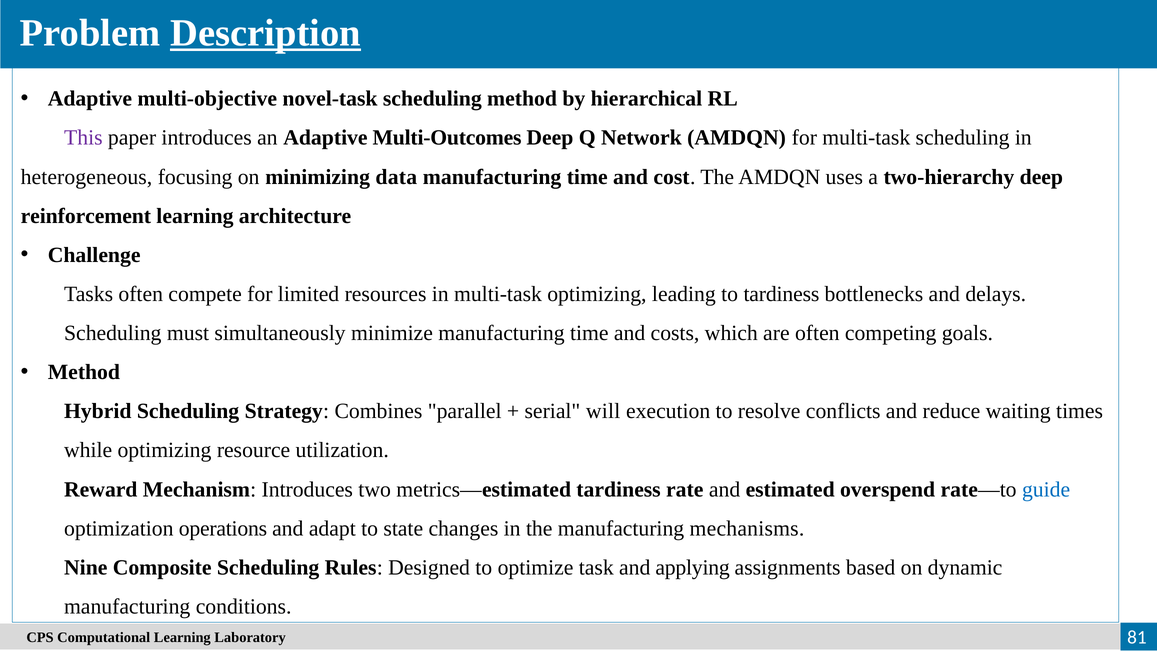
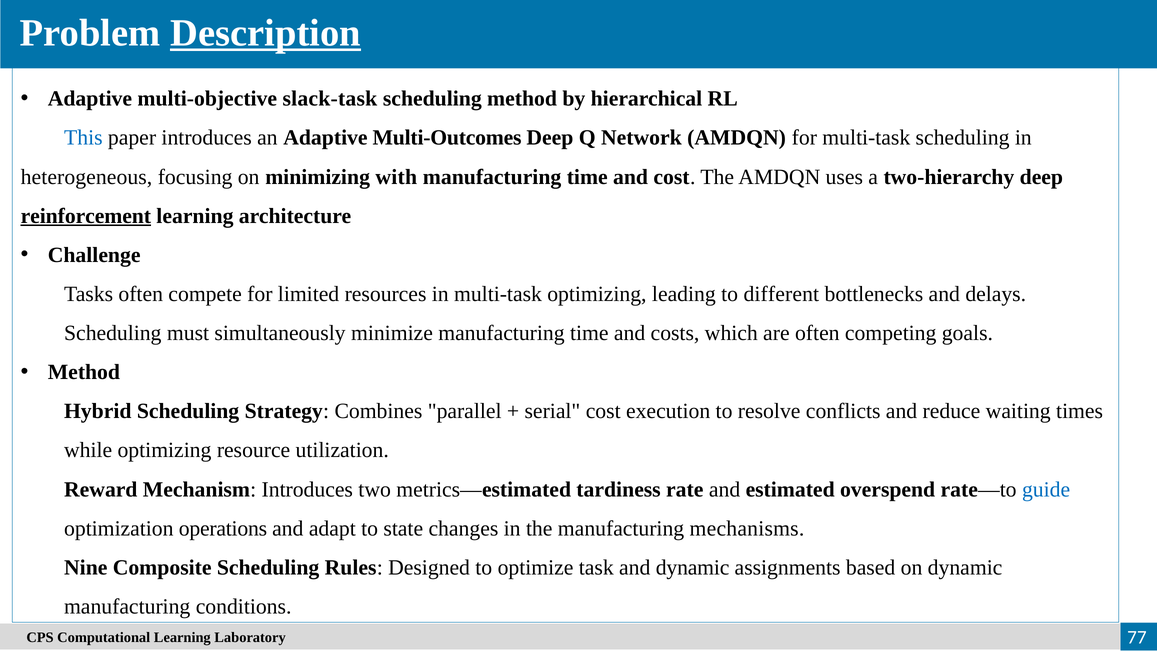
novel-task: novel-task -> slack-task (330, 99)
This colour: purple -> blue (83, 138)
data: data -> with (396, 177)
reinforcement underline: none -> present (86, 216)
to tardiness: tardiness -> different (781, 294)
serial will: will -> cost (603, 411)
and applying: applying -> dynamic (693, 567)
81: 81 -> 77 (1137, 637)
